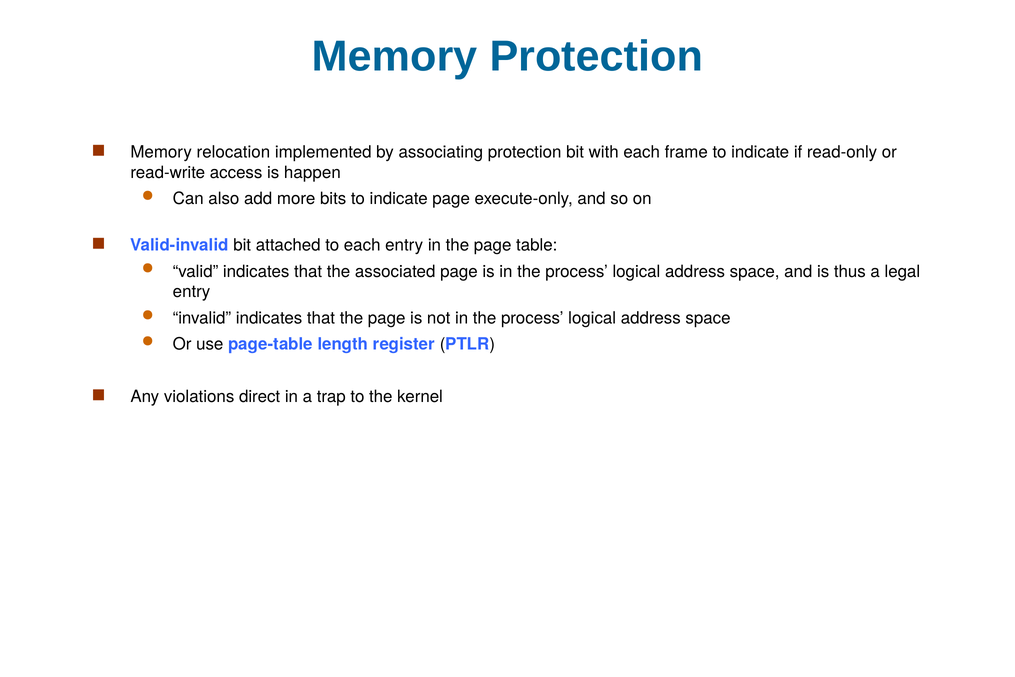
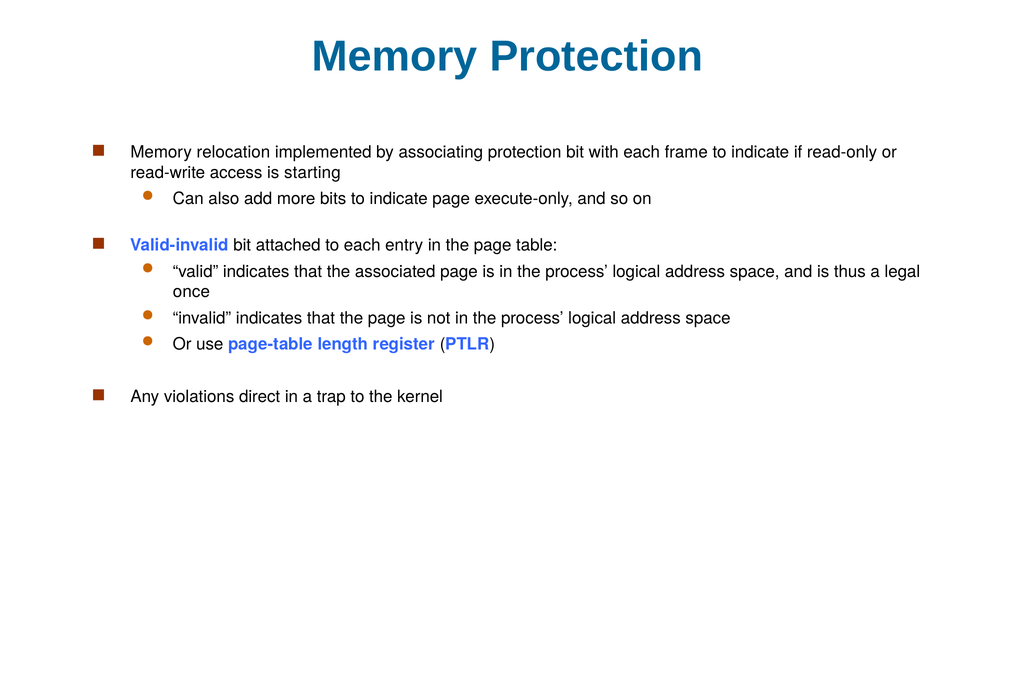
happen: happen -> starting (312, 172)
entry: entry -> once (191, 292)
